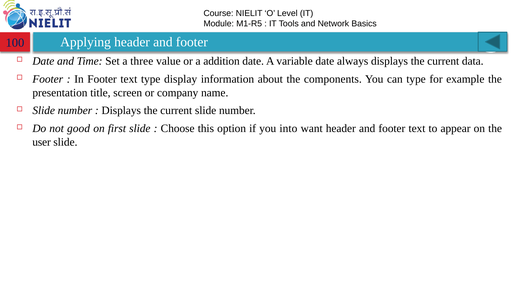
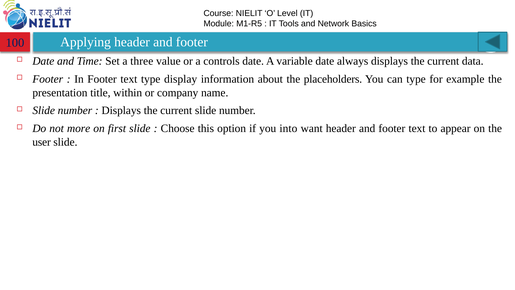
addition: addition -> controls (221, 61)
components: components -> placeholders (333, 79)
screen: screen -> within (128, 93)
good: good -> more (79, 128)
